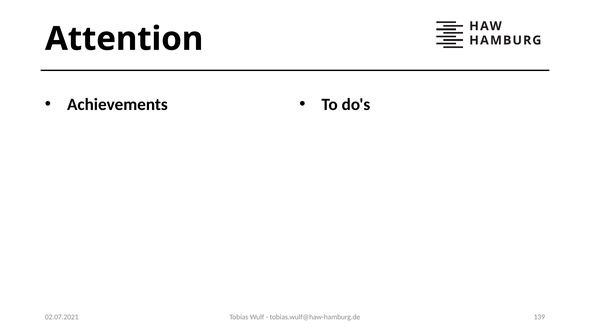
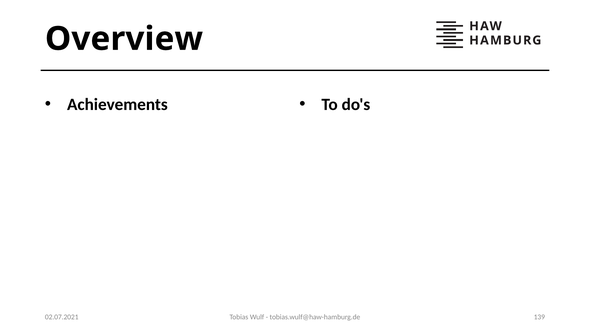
Attention: Attention -> Overview (124, 39)
